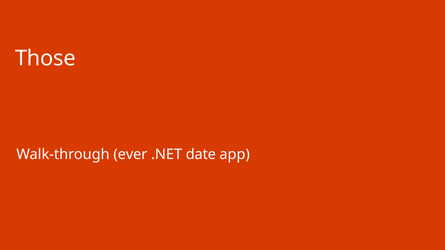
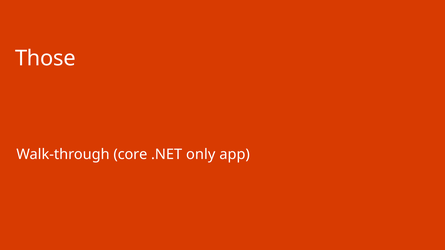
ever: ever -> core (130, 155)
date: date -> only (201, 155)
